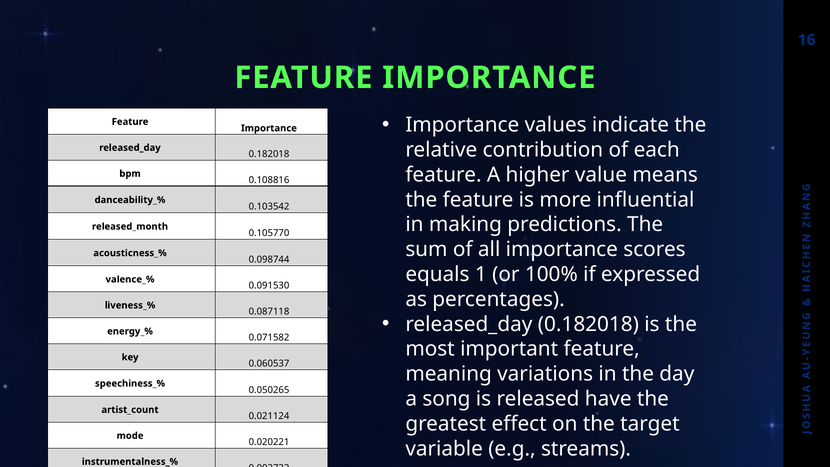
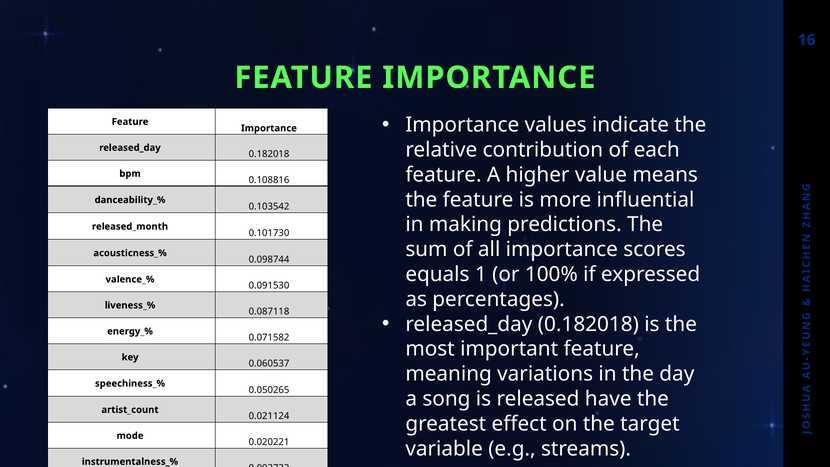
0.105770: 0.105770 -> 0.101730 (269, 233)
